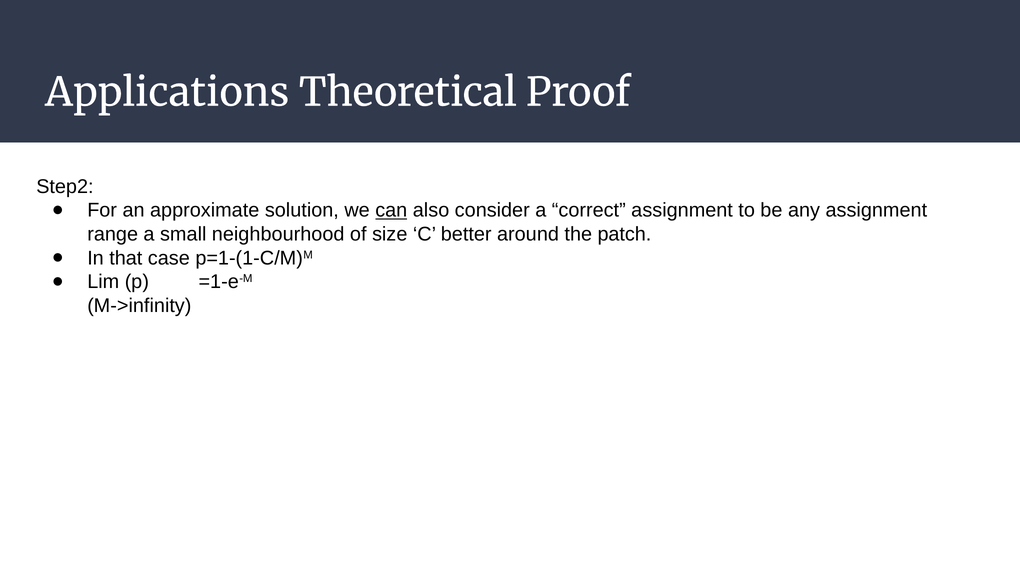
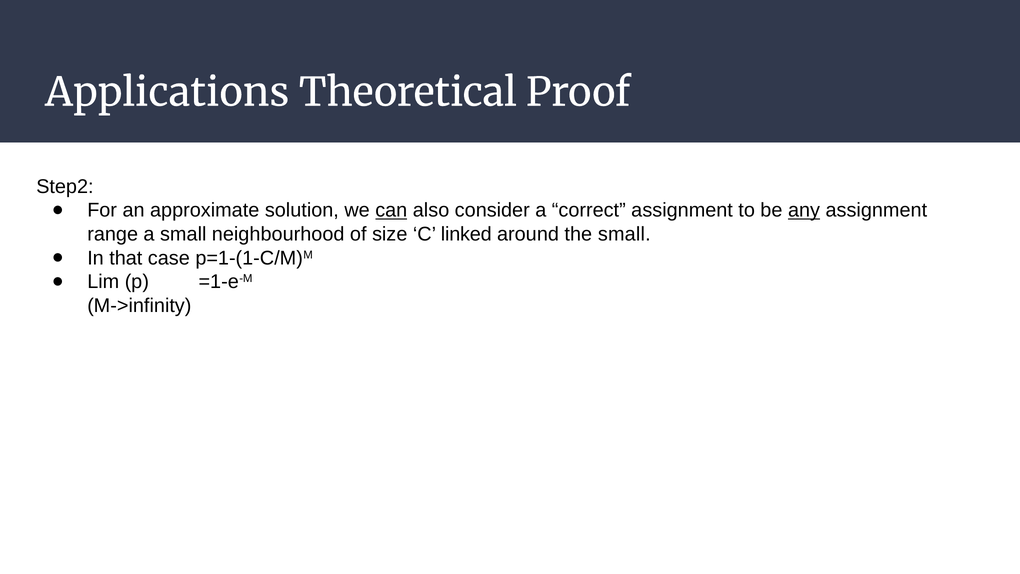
any underline: none -> present (804, 210)
better: better -> linked (466, 234)
the patch: patch -> small (624, 234)
